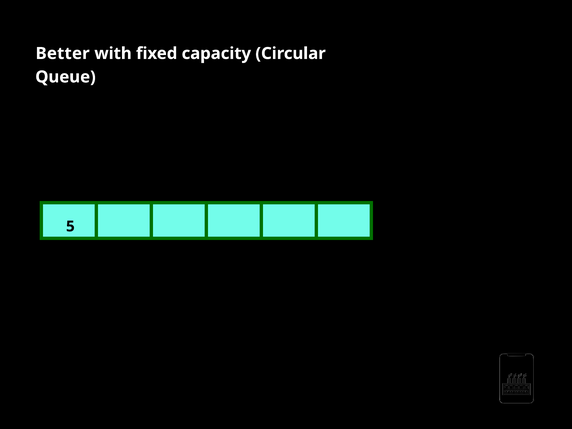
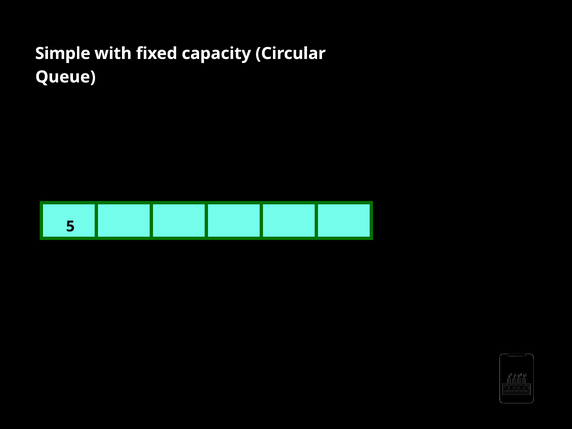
Better: Better -> Simple (63, 54)
